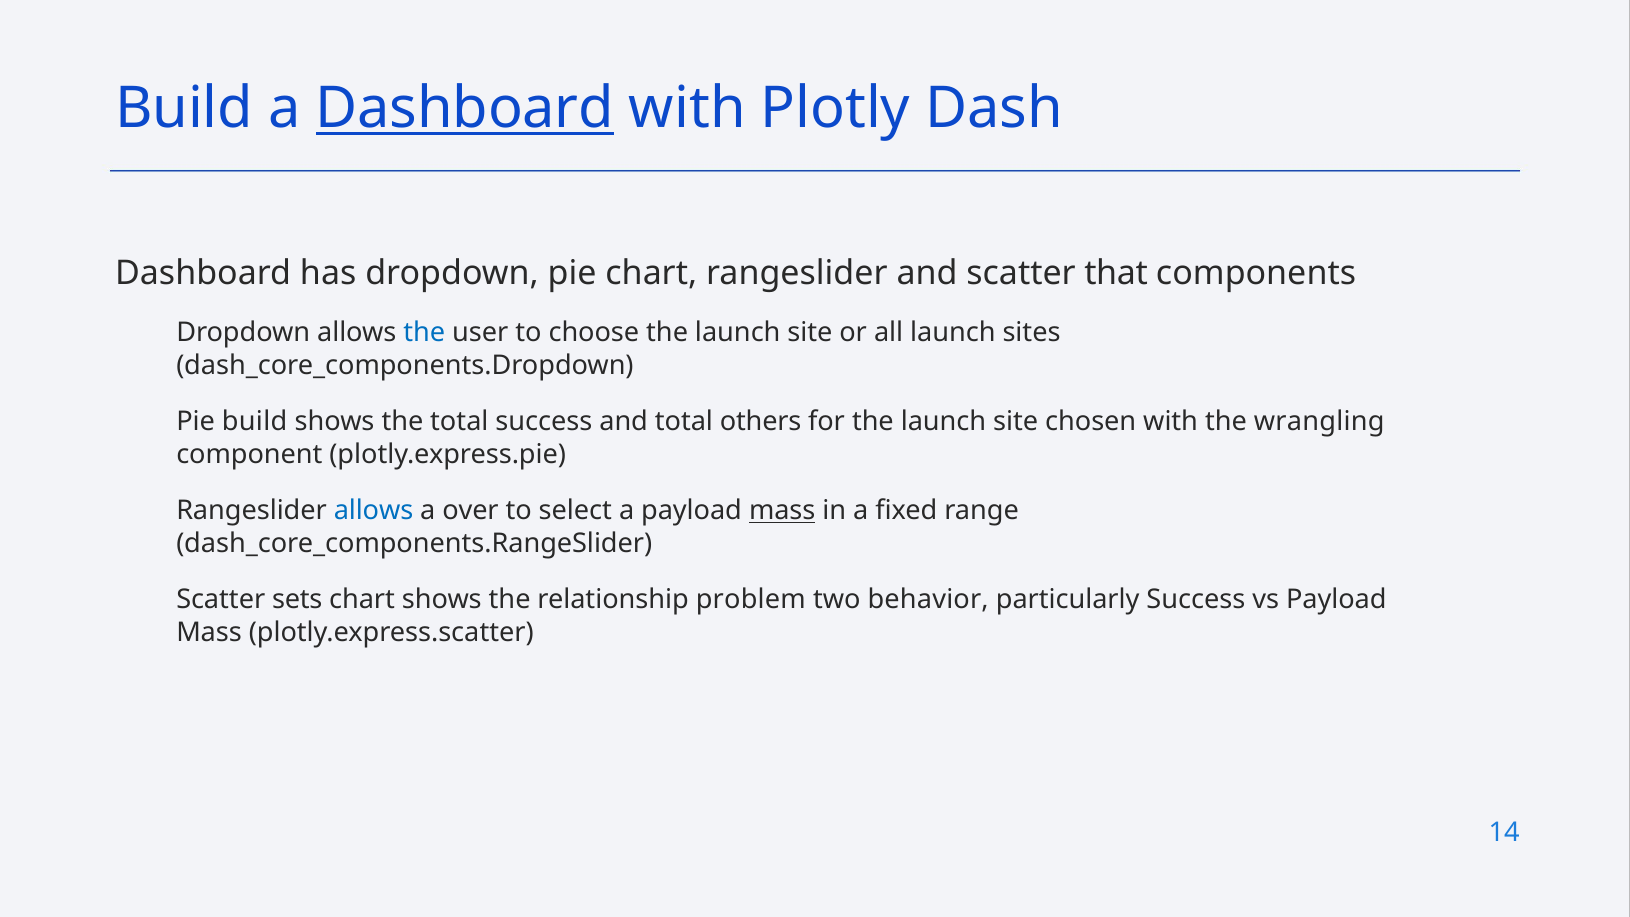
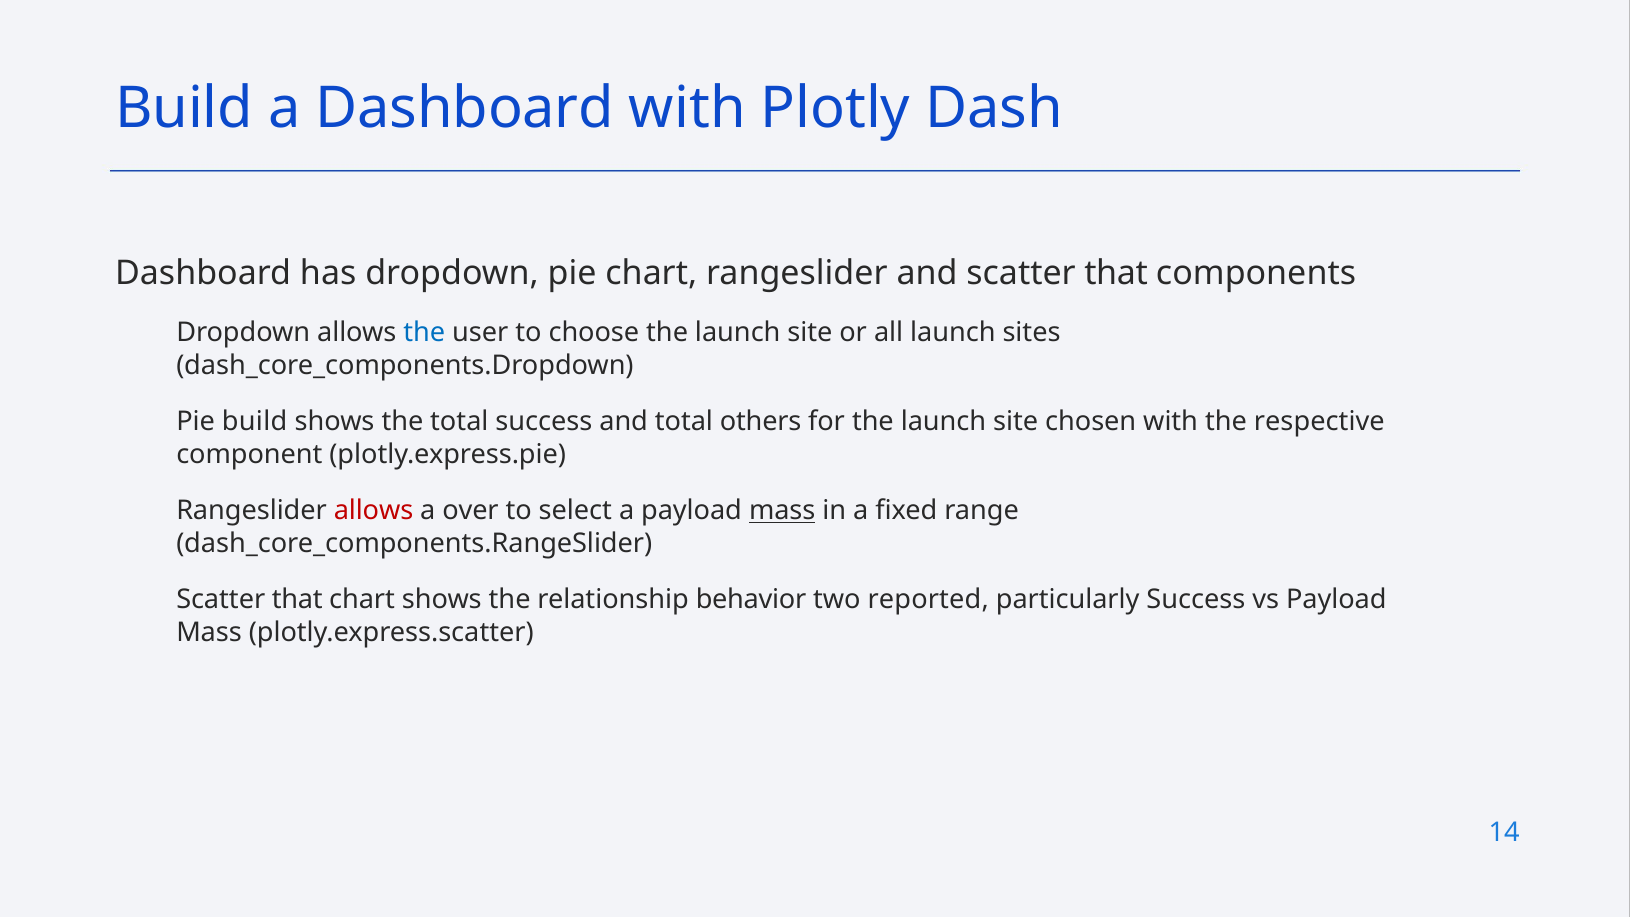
Dashboard underline: present -> none (465, 109)
wrangling: wrangling -> respective (1319, 422)
allows colour: blue -> red (374, 511)
sets: sets -> that (297, 599)
problem: problem -> behavior (751, 599)
behavior: behavior -> reported (928, 599)
